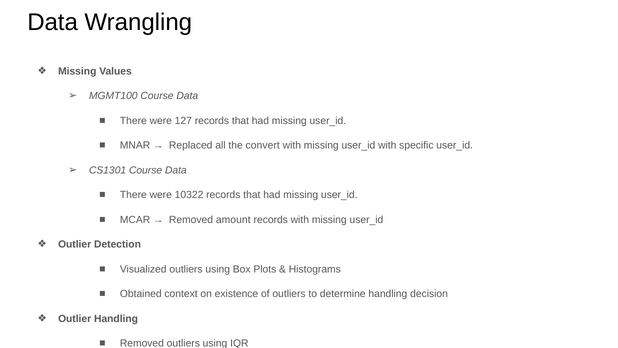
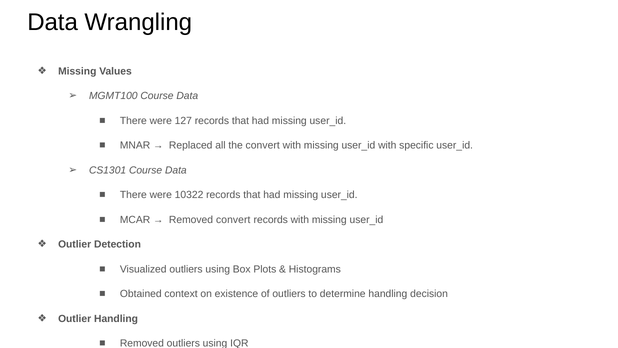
Removed amount: amount -> convert (233, 220)
